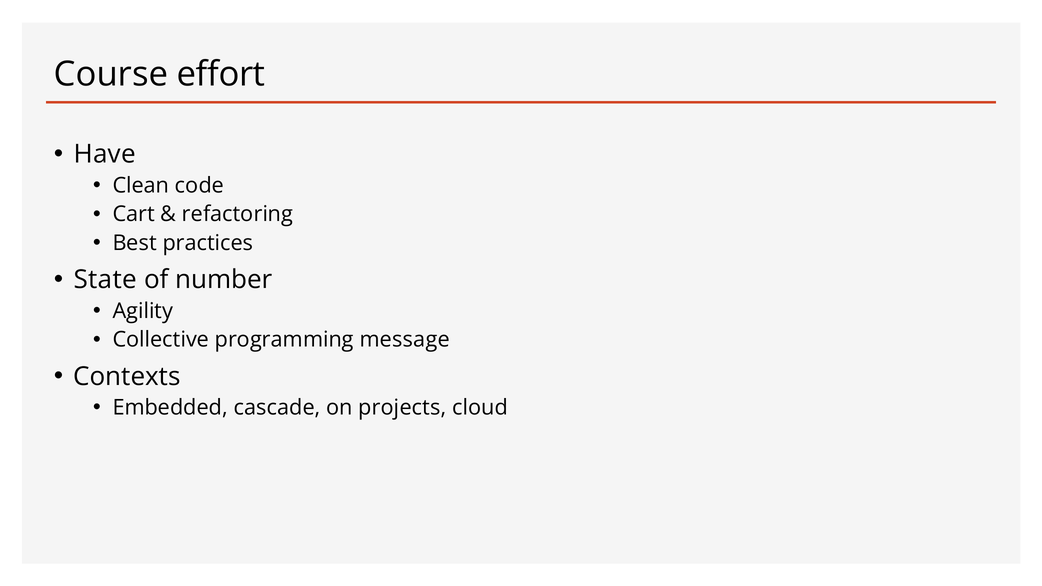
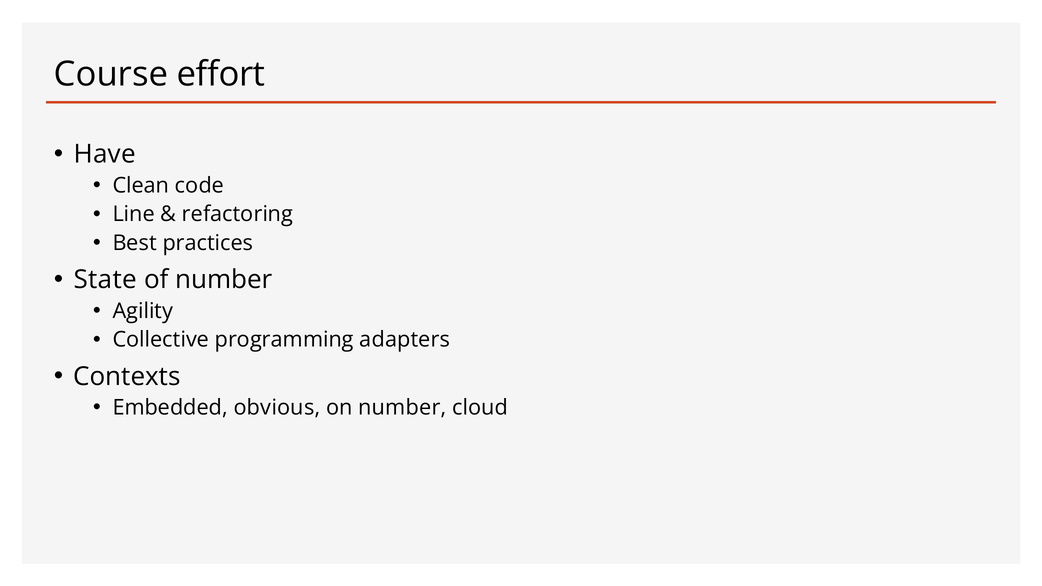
Cart: Cart -> Line (134, 214)
message: message -> adapters (405, 340)
cascade: cascade -> obvious (277, 408)
on projects: projects -> number (402, 408)
